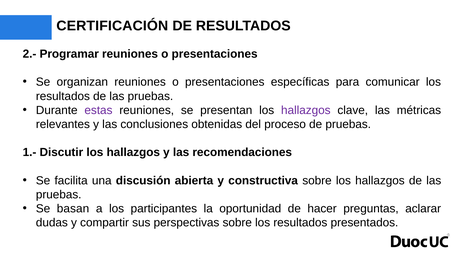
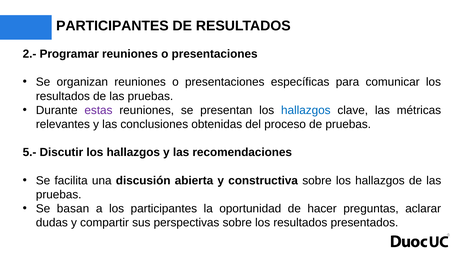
CERTIFICACIÓN: CERTIFICACIÓN -> PARTICIPANTES (112, 26)
hallazgos colour: purple -> blue (306, 110)
1.-: 1.- -> 5.- (30, 152)
